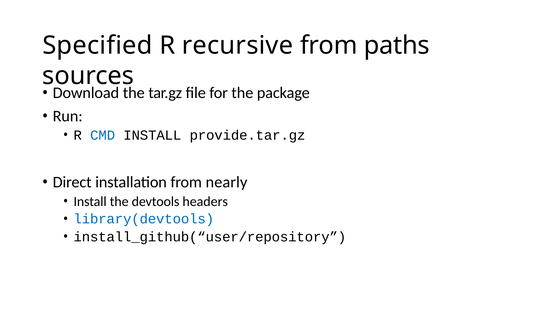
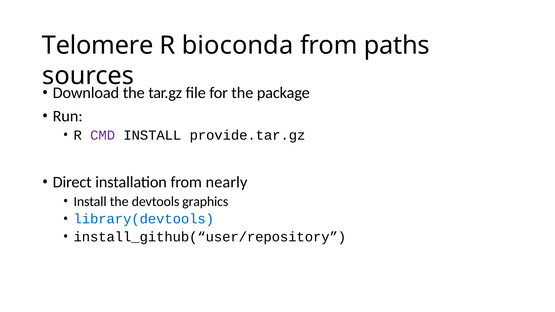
Specified: Specified -> Telomere (98, 45)
recursive: recursive -> bioconda (238, 45)
CMD colour: blue -> purple (103, 135)
headers: headers -> graphics (205, 202)
